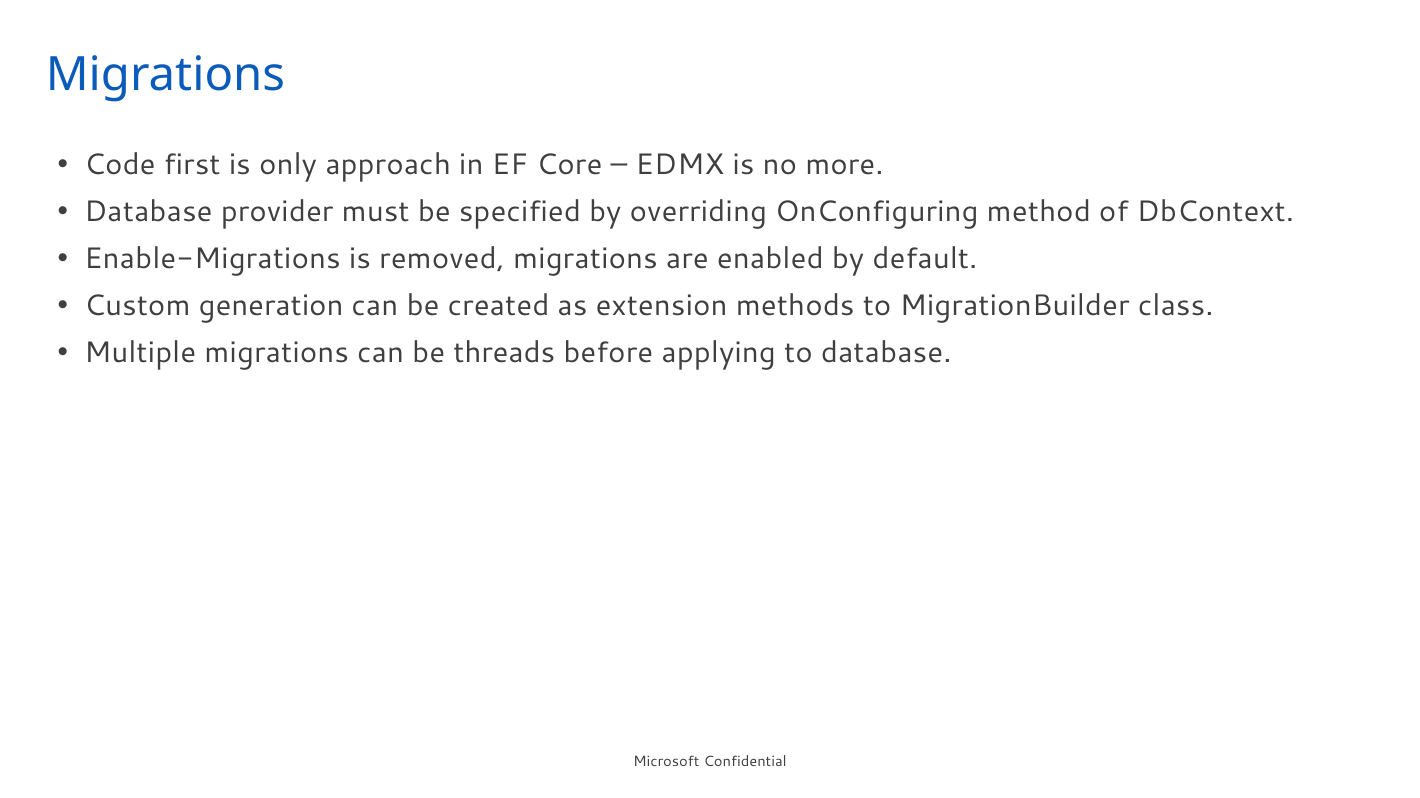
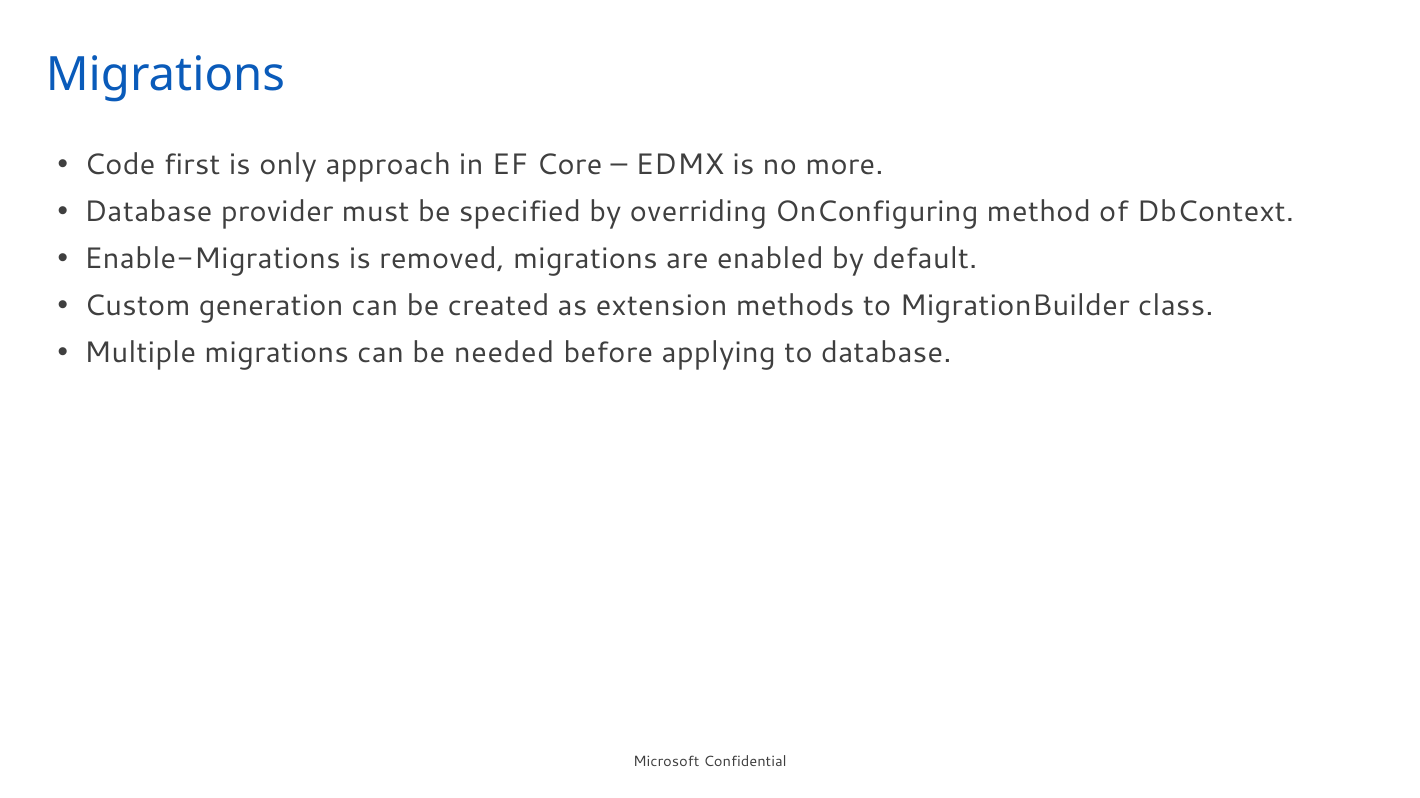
threads: threads -> needed (504, 354)
